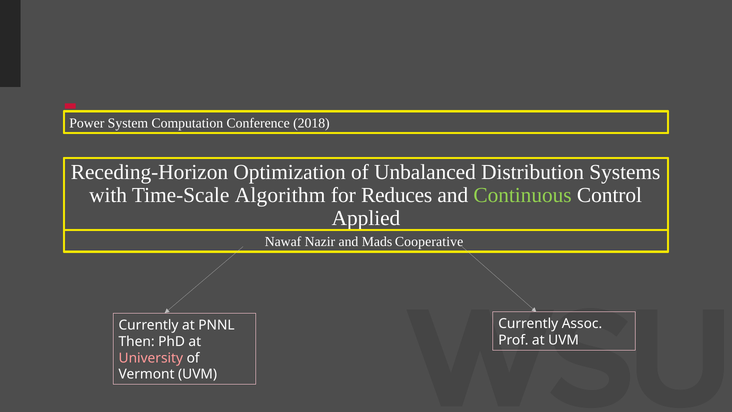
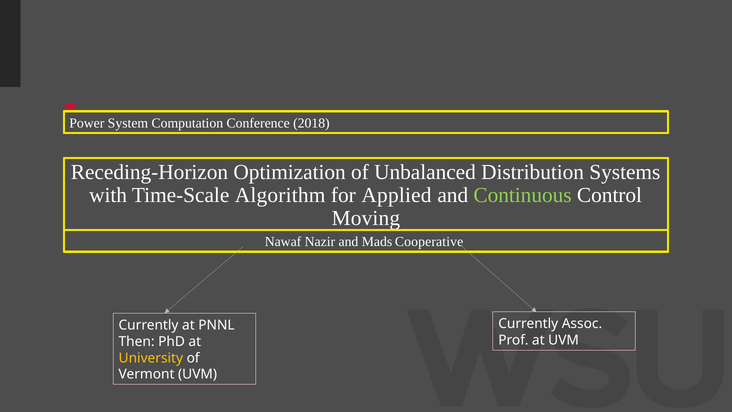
Reduces: Reduces -> Applied (396, 195)
Applied: Applied -> Moving (366, 218)
University colour: pink -> yellow (151, 358)
